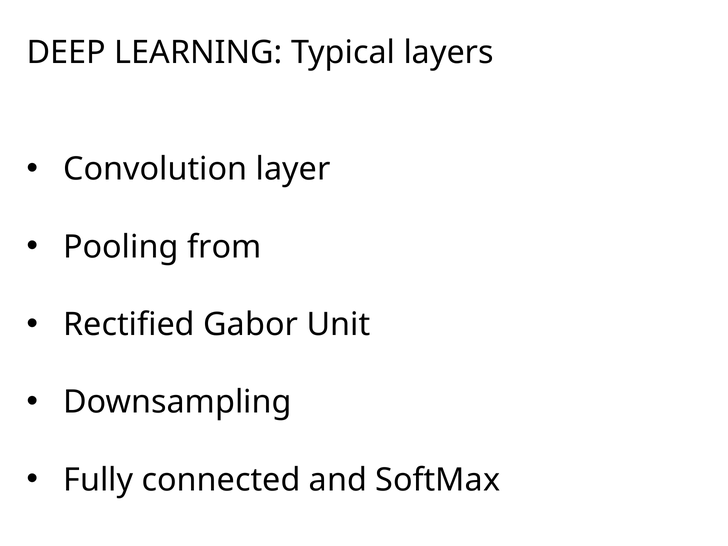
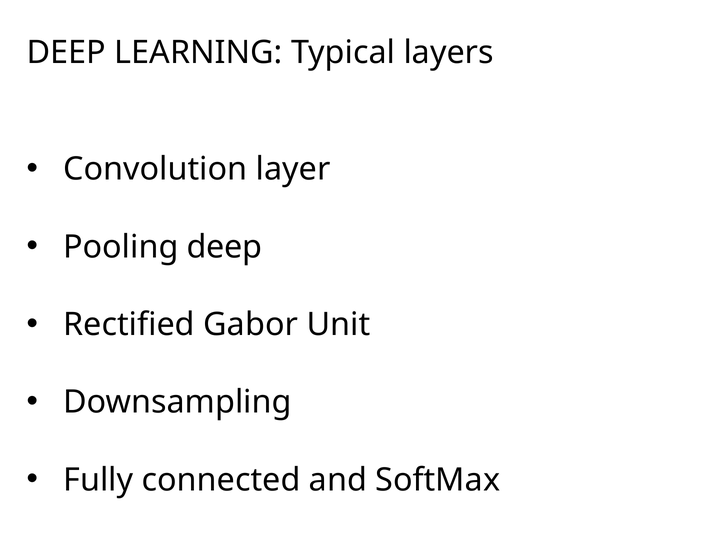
Pooling from: from -> deep (224, 247)
